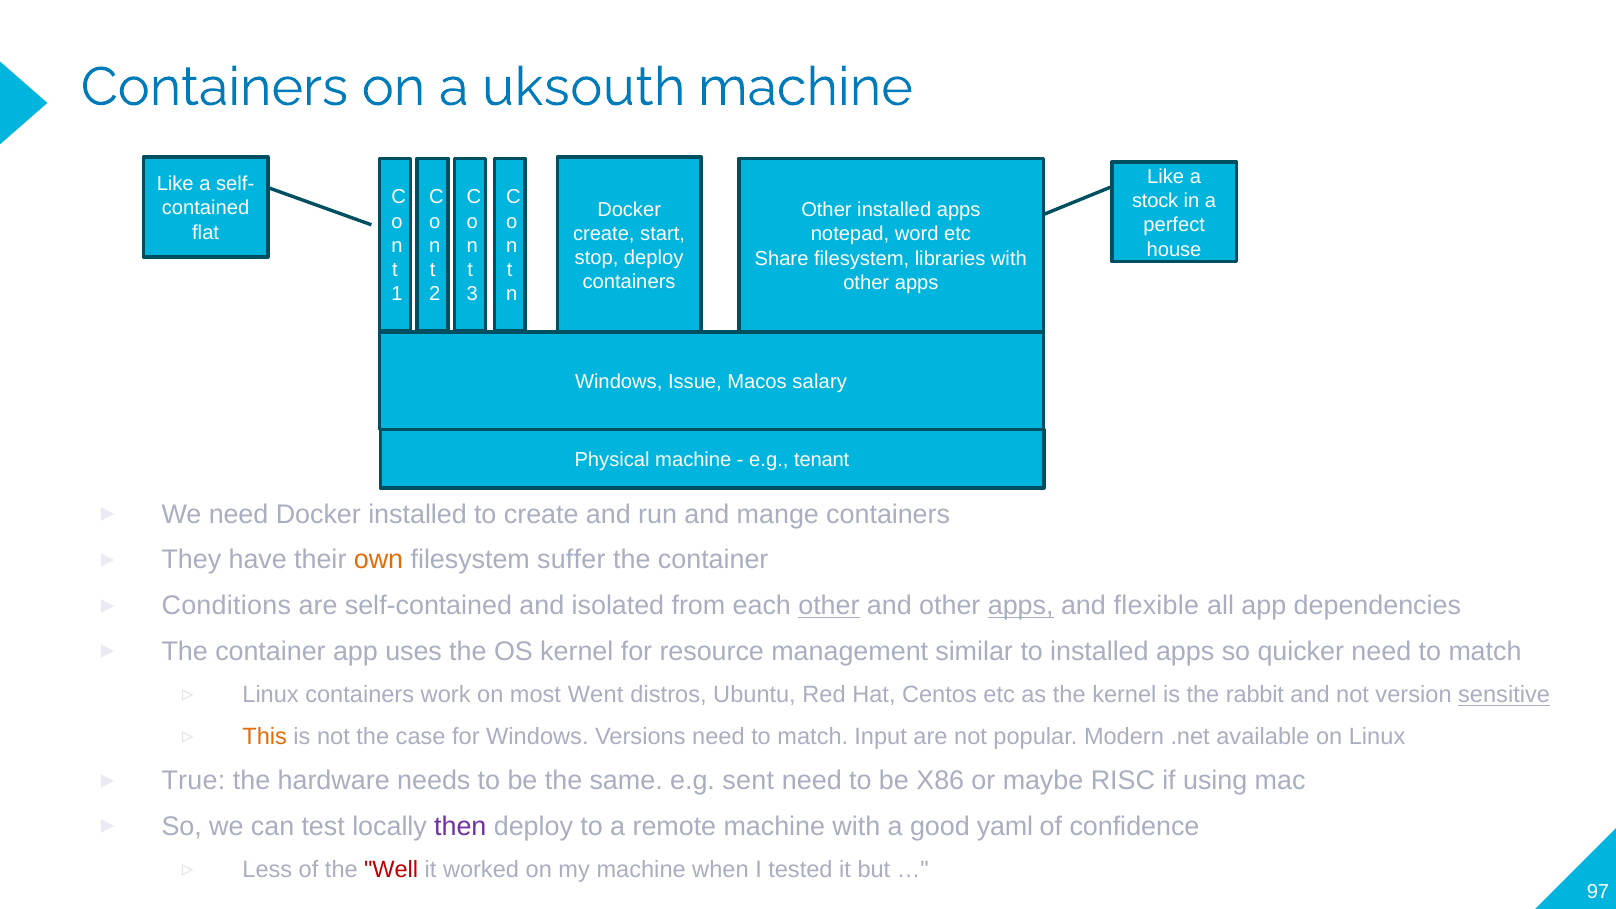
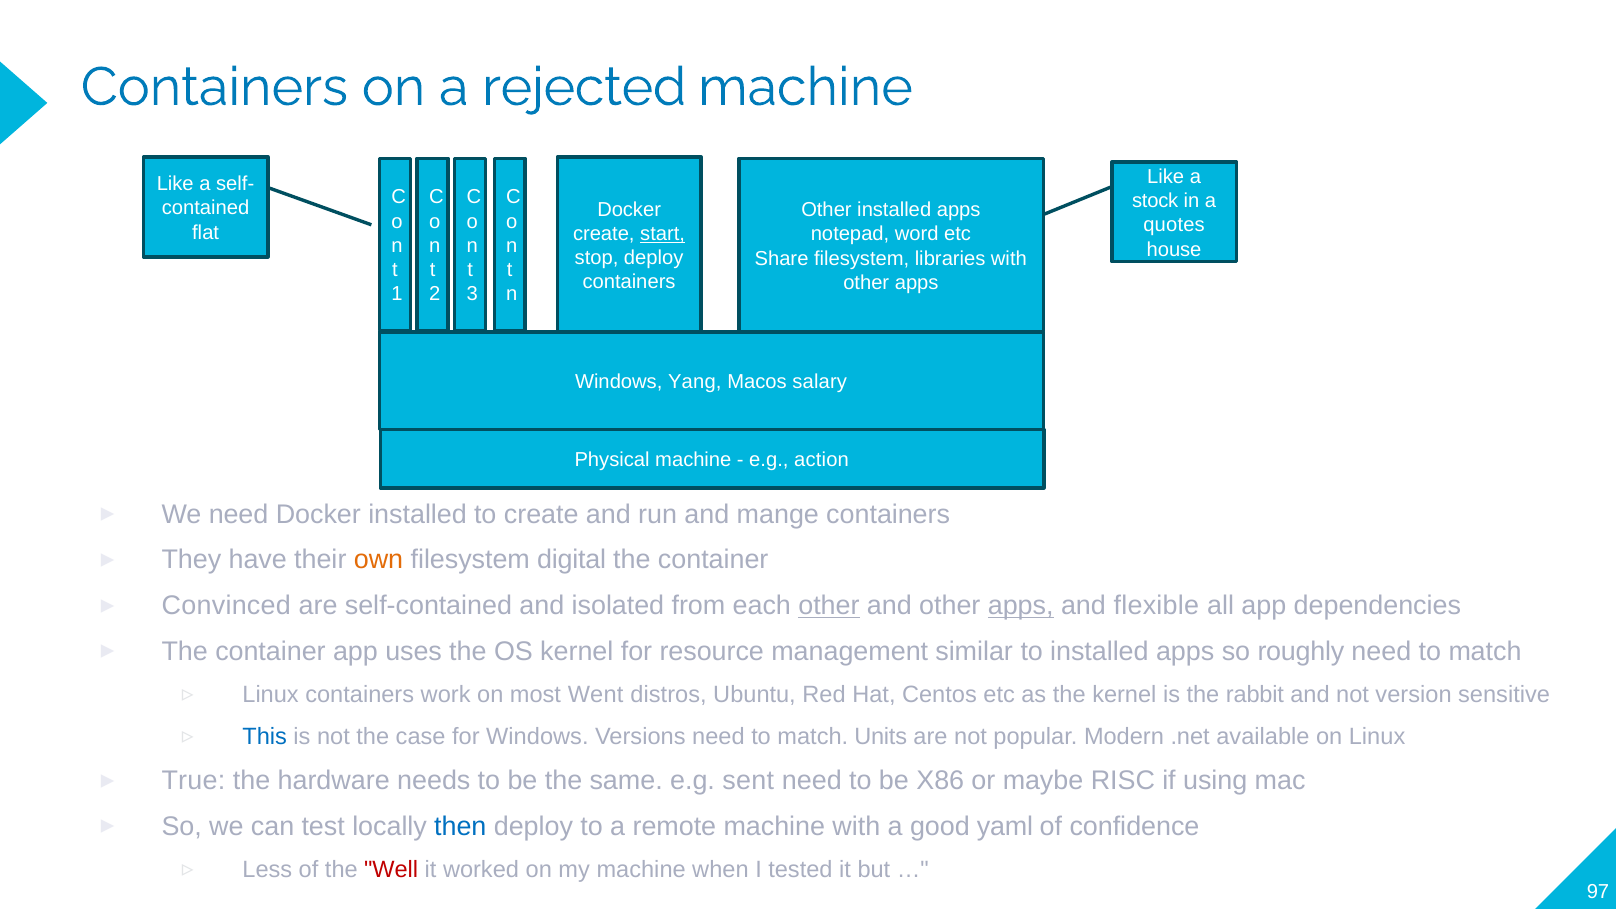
uksouth: uksouth -> rejected (584, 87)
perfect: perfect -> quotes (1174, 225)
start underline: none -> present (663, 234)
Issue: Issue -> Yang (695, 382)
tenant: tenant -> action (822, 460)
suffer: suffer -> digital (572, 560)
Conditions: Conditions -> Convinced (226, 606)
quicker: quicker -> roughly (1301, 652)
sensitive underline: present -> none (1504, 695)
This colour: orange -> blue (265, 737)
Input: Input -> Units (881, 737)
then colour: purple -> blue (460, 827)
